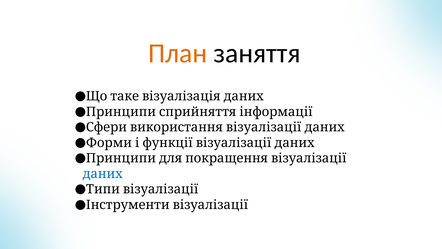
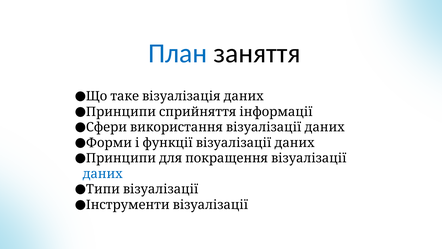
План colour: orange -> blue (178, 53)
